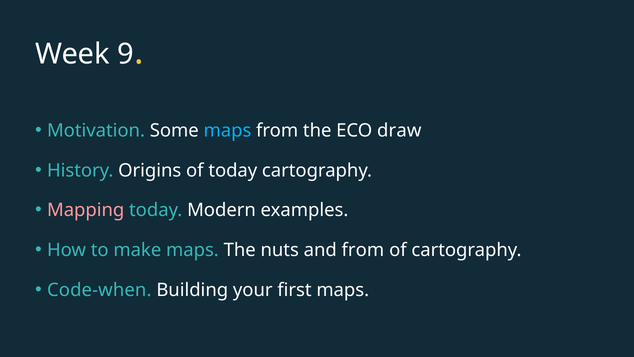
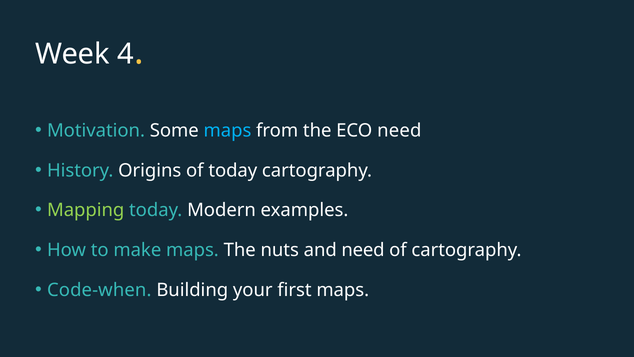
9: 9 -> 4 (126, 54)
ECO draw: draw -> need (399, 130)
Mapping colour: pink -> light green (86, 210)
and from: from -> need (363, 250)
